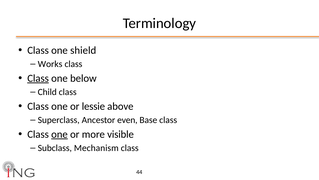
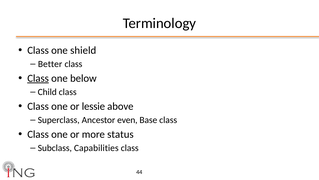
Works: Works -> Better (50, 64)
one underline: present -> none (59, 134)
visible: visible -> status (120, 134)
Mechanism: Mechanism -> Capabilities (96, 148)
